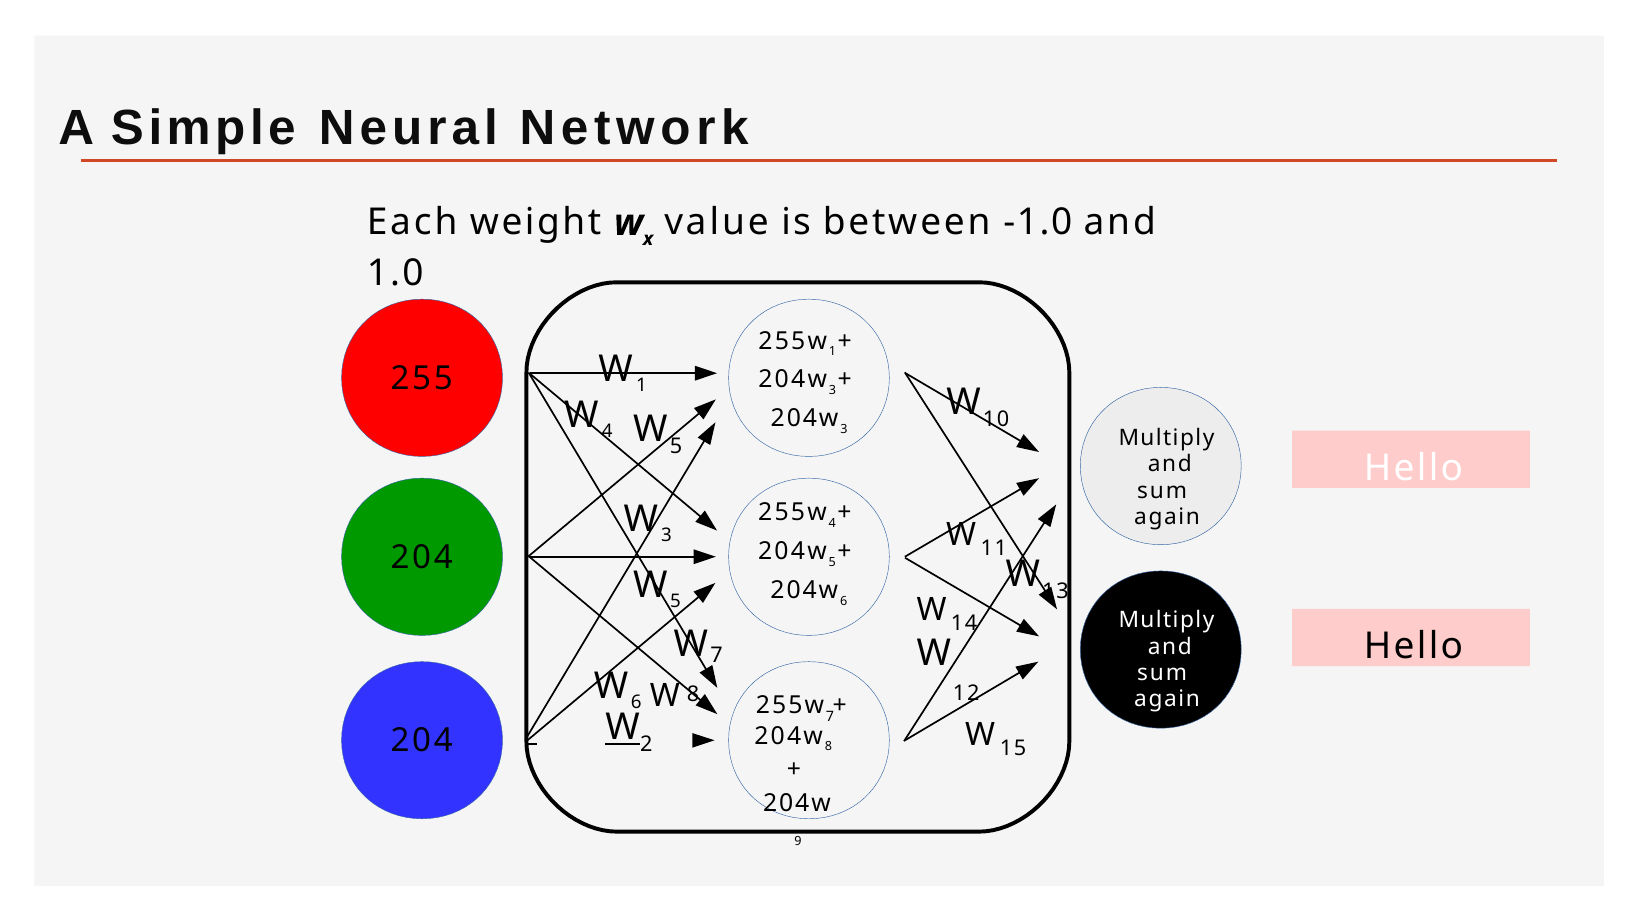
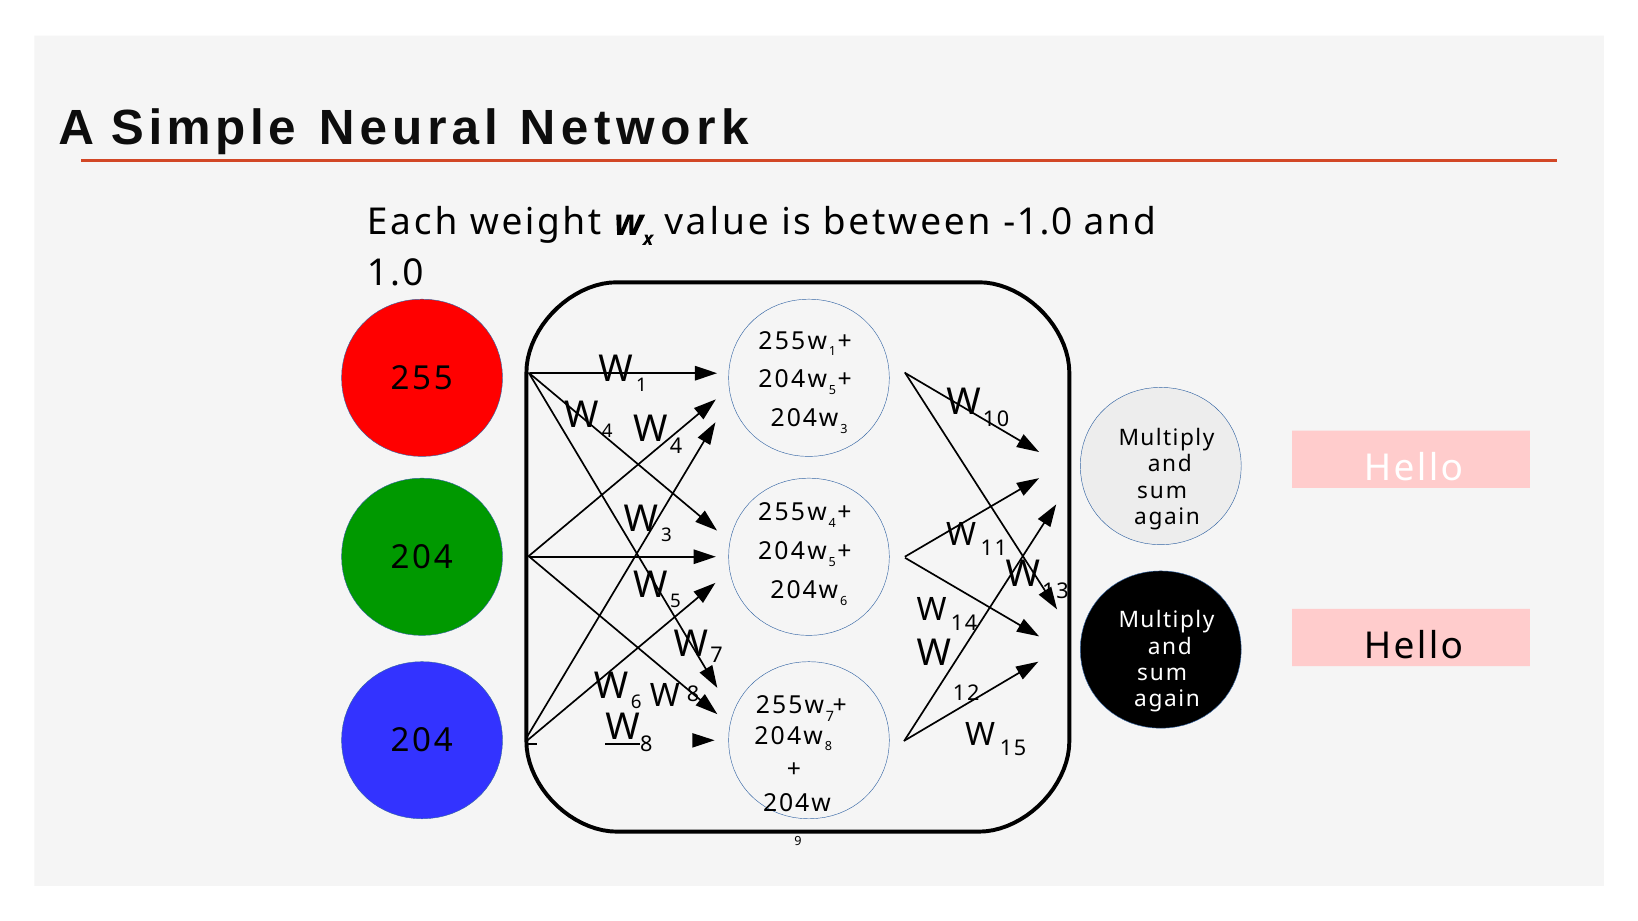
3: 3 -> 5 (832, 391)
5: 5 -> 4 (676, 446)
W 2: 2 -> 8 (646, 745)
